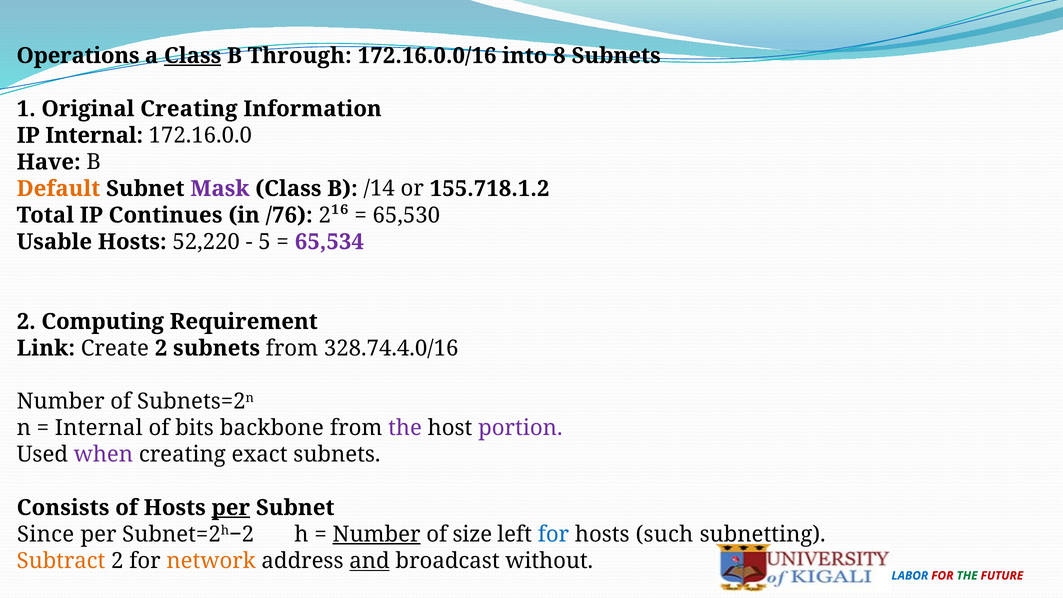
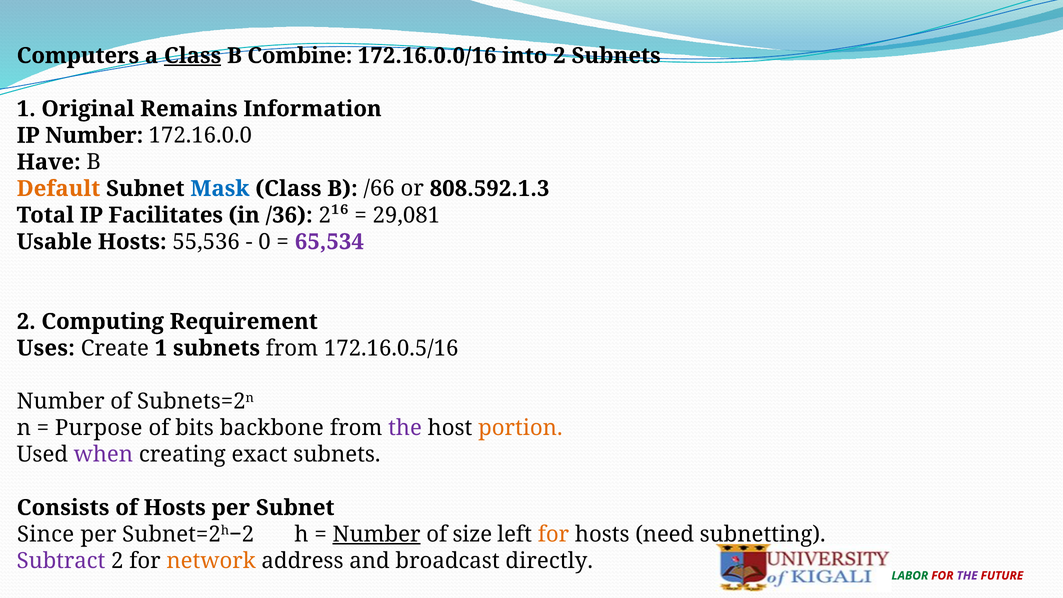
Operations: Operations -> Computers (78, 56)
Through: Through -> Combine (300, 56)
into 8: 8 -> 2 (559, 56)
Original Creating: Creating -> Remains (189, 109)
IP Internal: Internal -> Number (94, 135)
Mask colour: purple -> blue (220, 189)
/14: /14 -> /66 (379, 189)
155.718.1.2: 155.718.1.2 -> 808.592.1.3 (489, 189)
Continues: Continues -> Facilitates (166, 215)
/76: /76 -> /36 (289, 215)
65,530: 65,530 -> 29,081 (406, 215)
52,220: 52,220 -> 55,536 (206, 242)
5: 5 -> 0 (264, 242)
Link: Link -> Uses (46, 348)
Create 2: 2 -> 1 (161, 348)
328.74.4.0/16: 328.74.4.0/16 -> 172.16.0.5/16 (391, 348)
Internal: Internal -> Purpose (99, 428)
portion colour: purple -> orange (520, 428)
per underline: present -> none (231, 508)
for colour: blue -> orange (553, 534)
such: such -> need (665, 534)
Subtract colour: orange -> purple (61, 561)
and underline: present -> none (369, 561)
without: without -> directly (549, 561)
LABOR colour: blue -> green (910, 576)
THE colour: green -> purple (967, 576)
